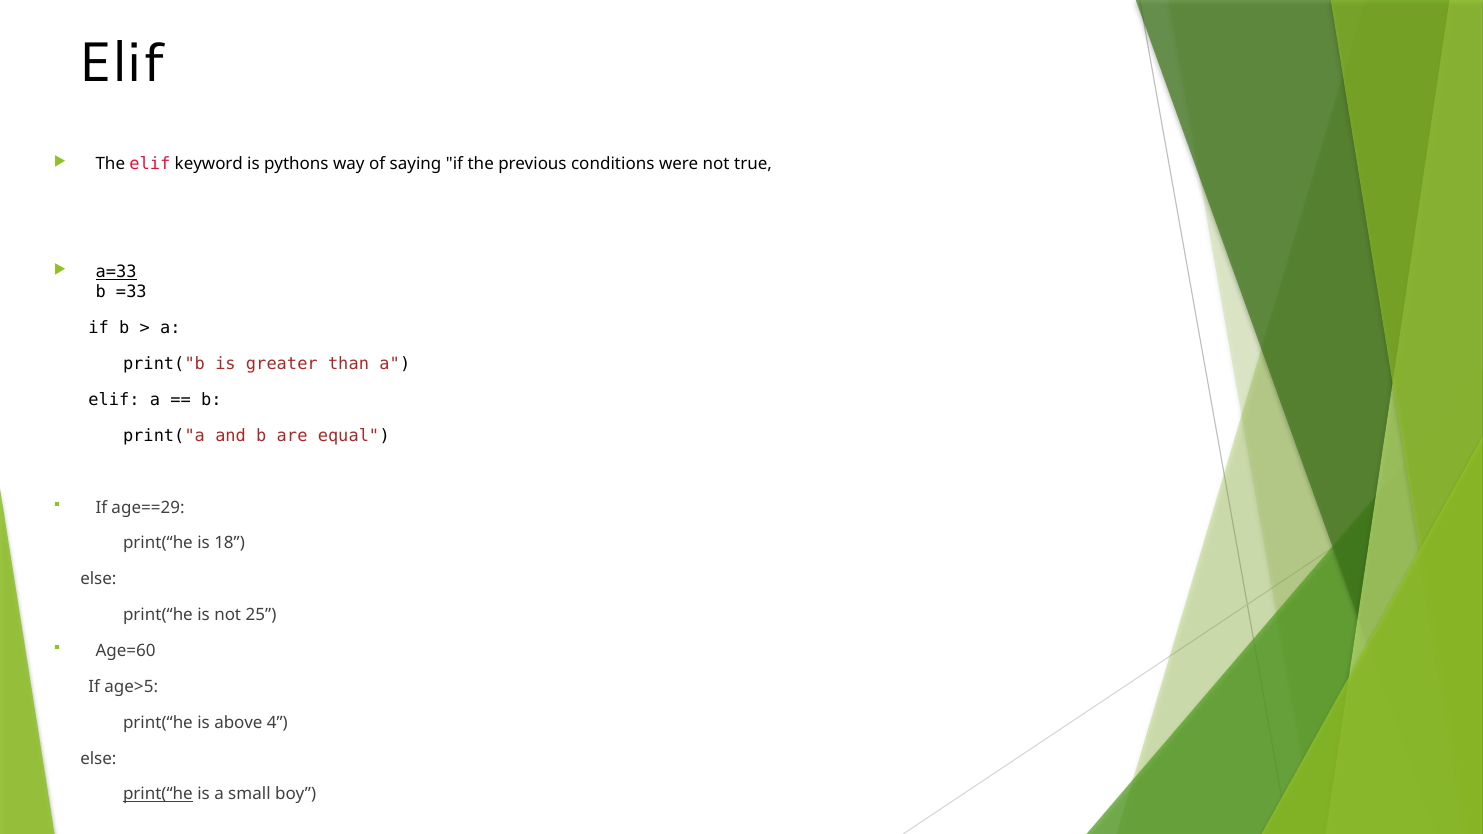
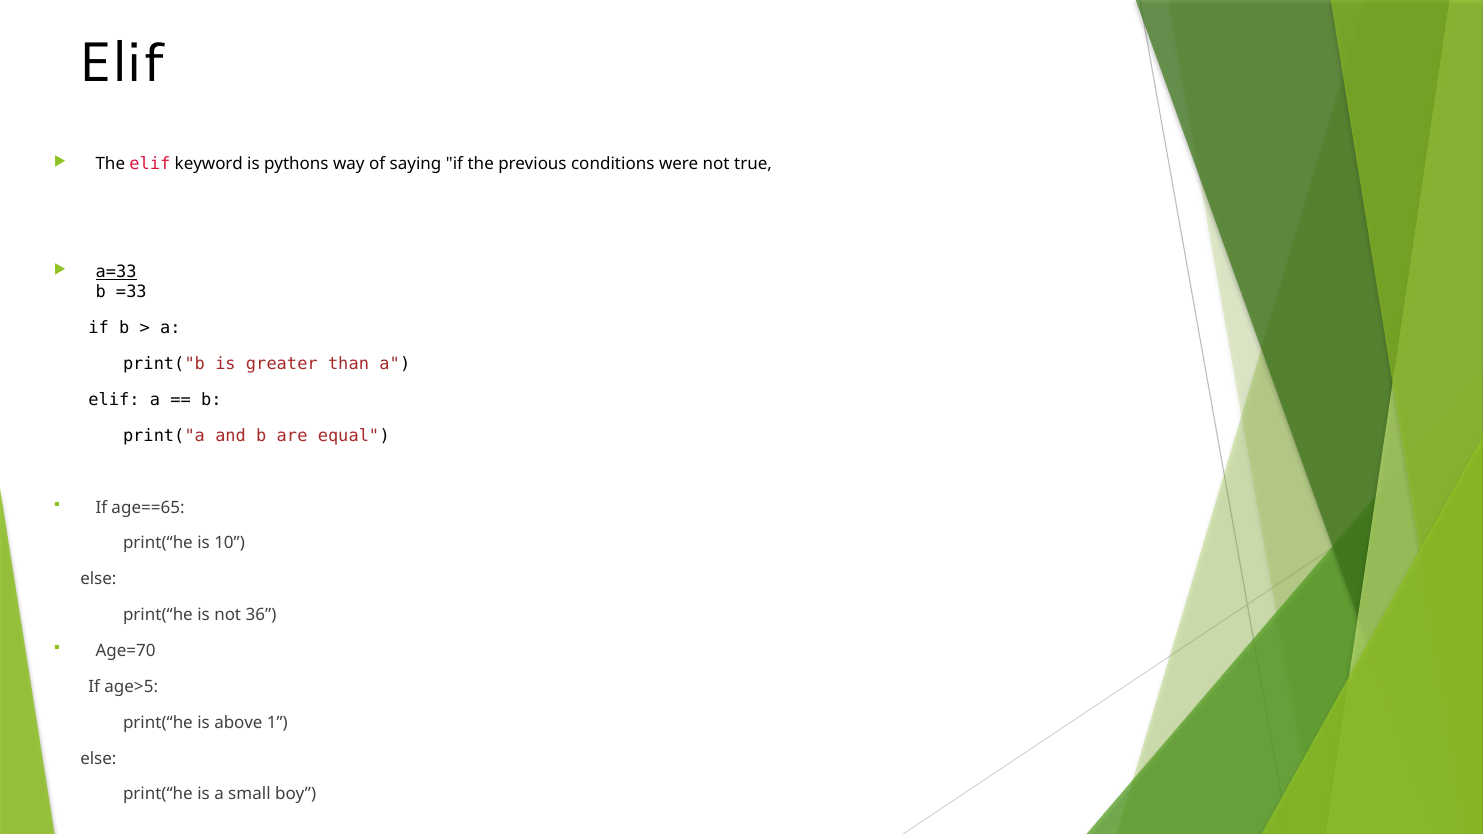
age==29: age==29 -> age==65 (148, 508)
18: 18 -> 10 (230, 543)
25: 25 -> 36 (261, 615)
Age=60: Age=60 -> Age=70 (126, 651)
4: 4 -> 1 (277, 723)
print(“he underline: present -> none (158, 794)
